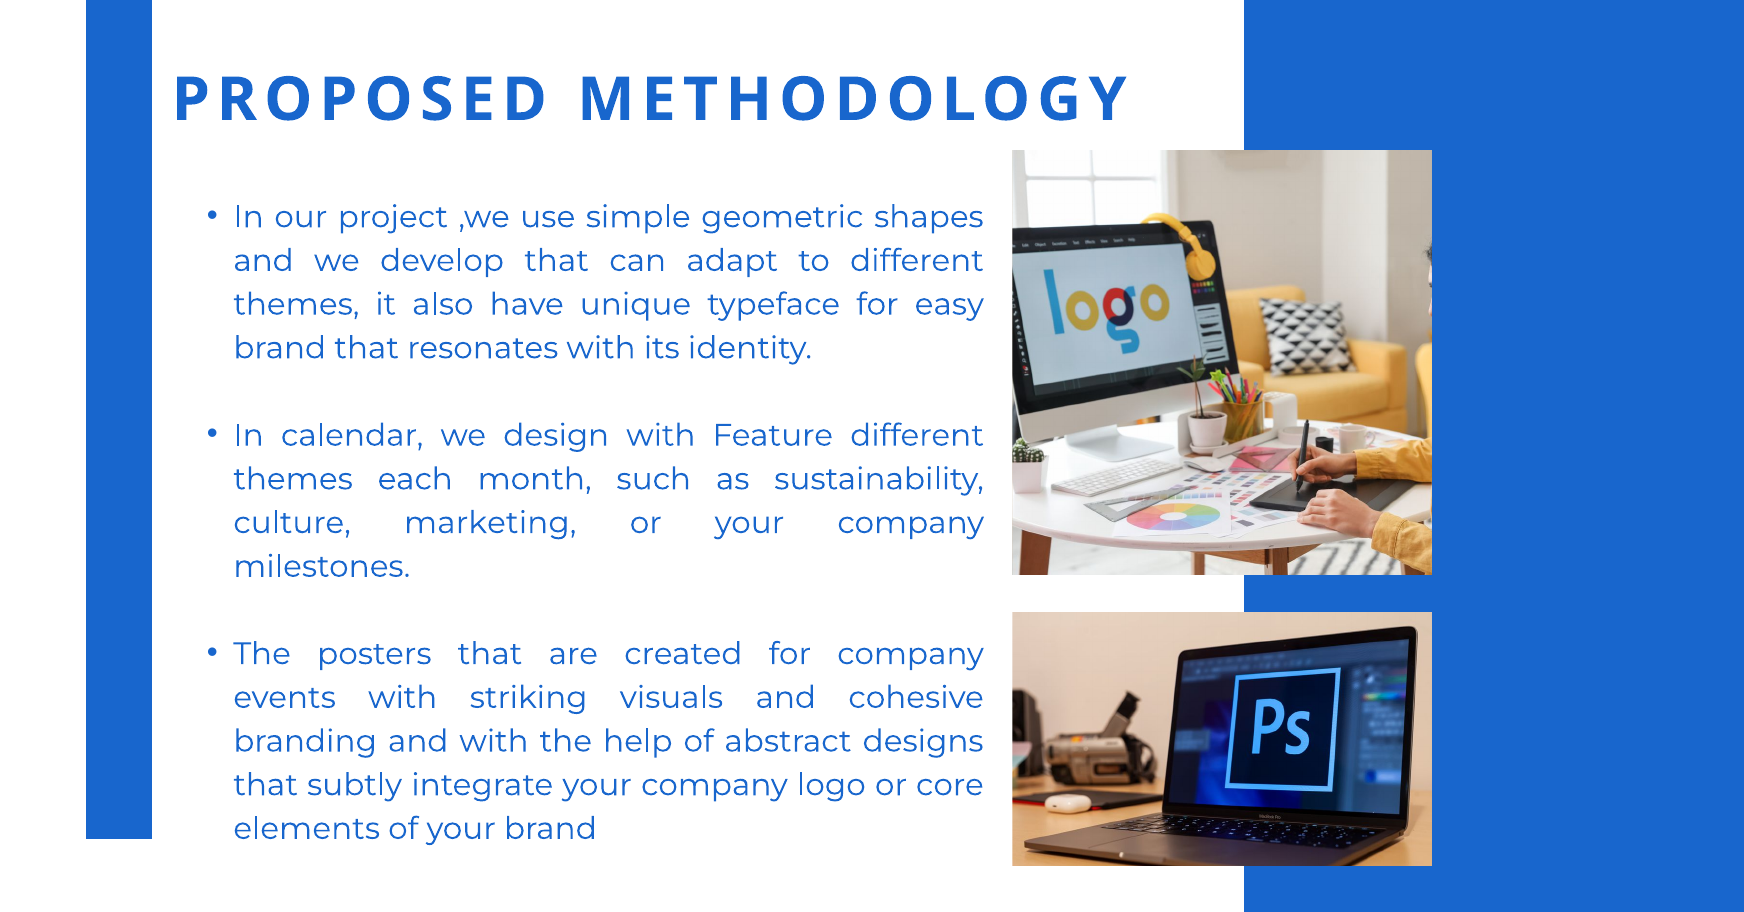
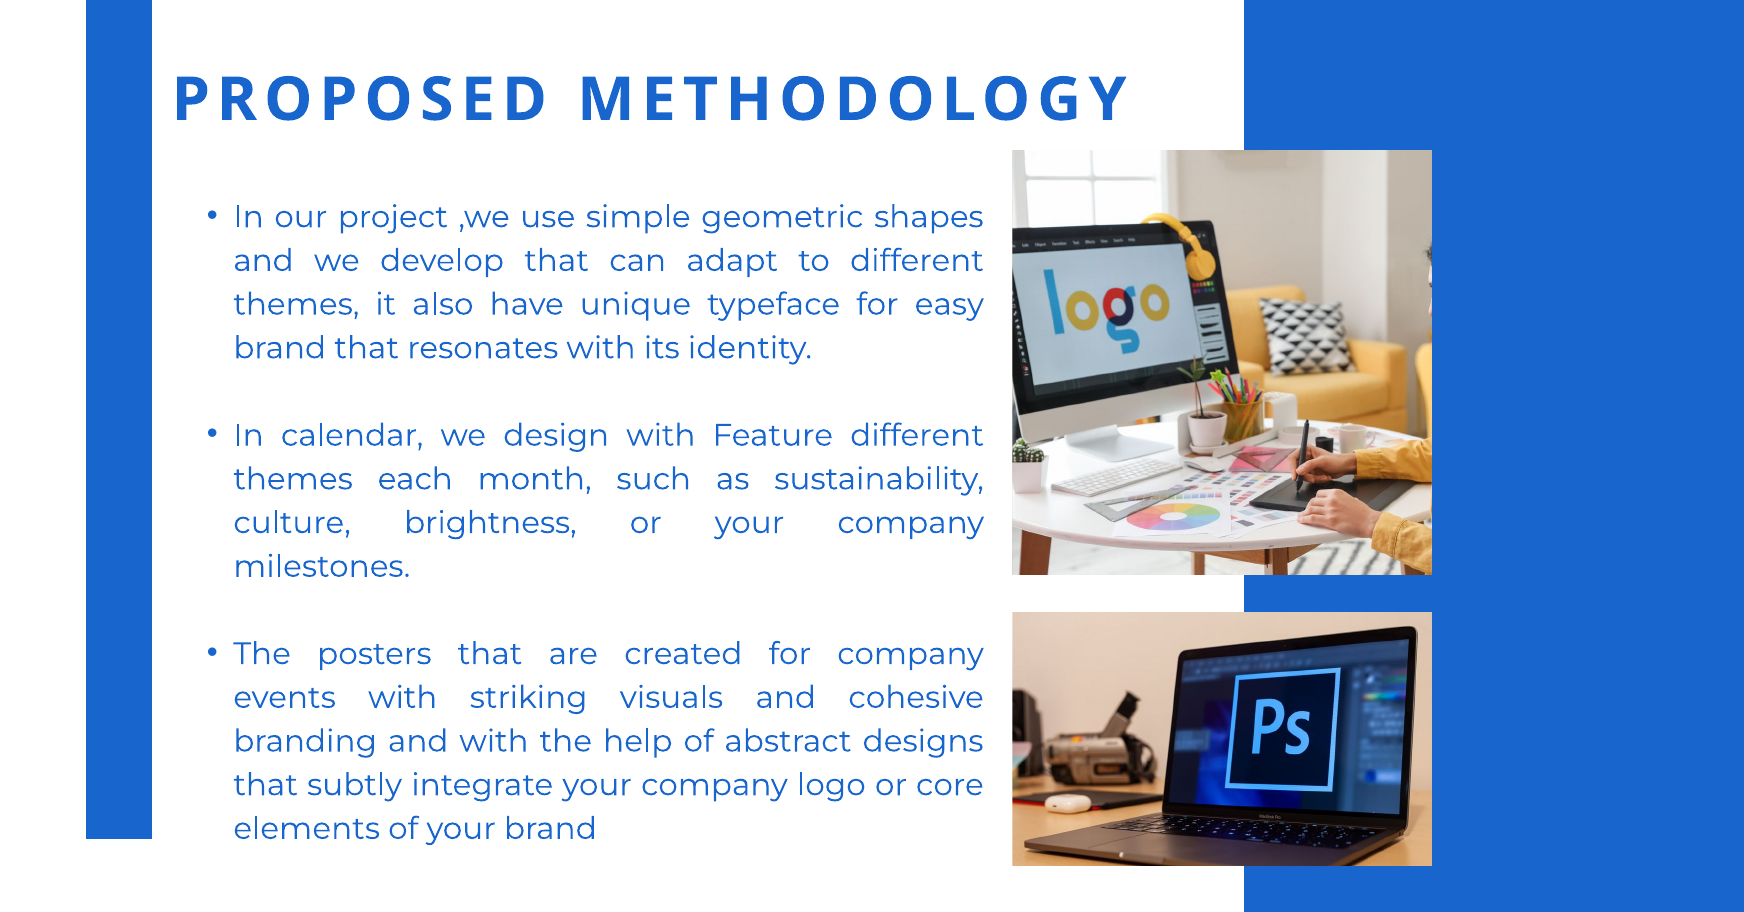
marketing: marketing -> brightness (490, 523)
